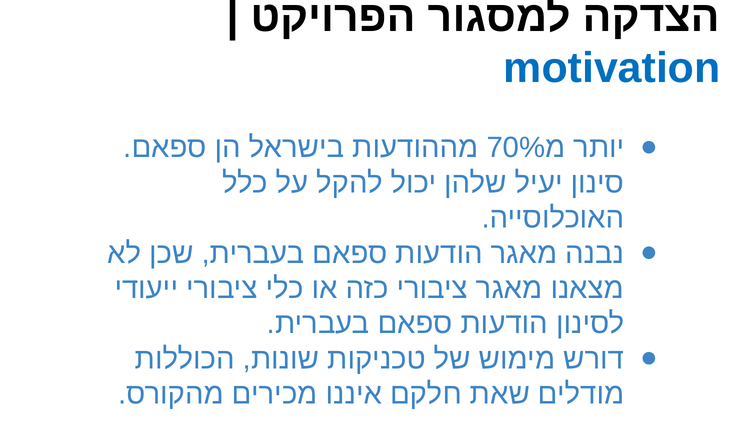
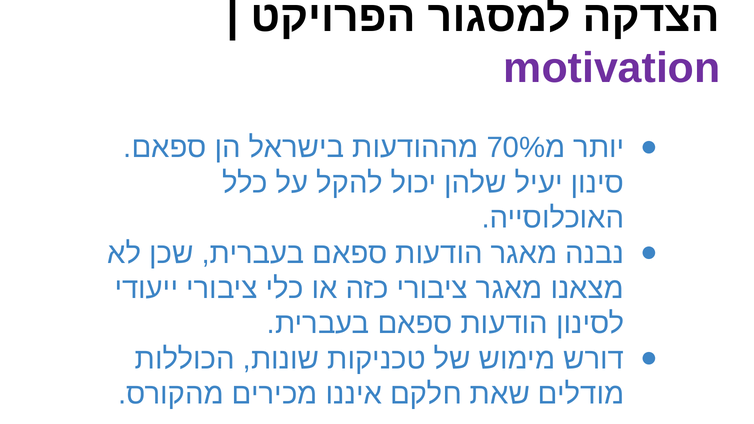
motivation colour: blue -> purple (612, 68)
